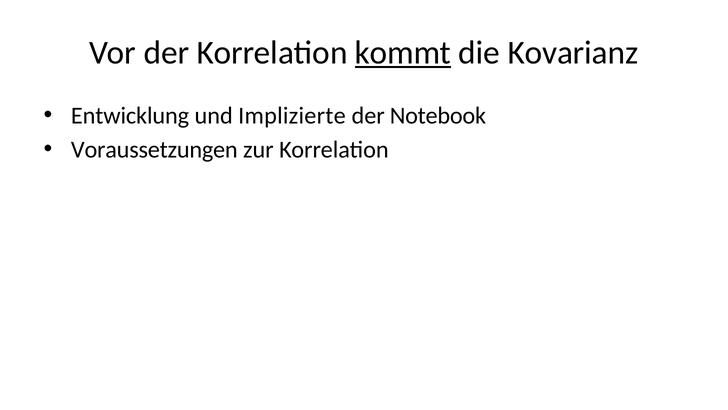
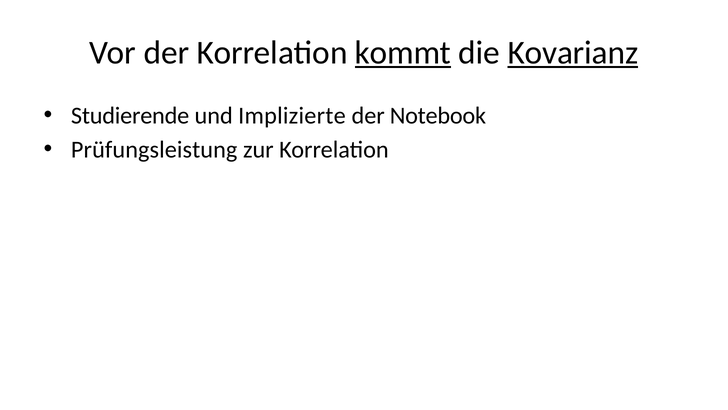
Kovarianz underline: none -> present (573, 53)
Entwicklung: Entwicklung -> Studierende (130, 115)
Voraussetzungen: Voraussetzungen -> Prüfungsleistung (154, 149)
